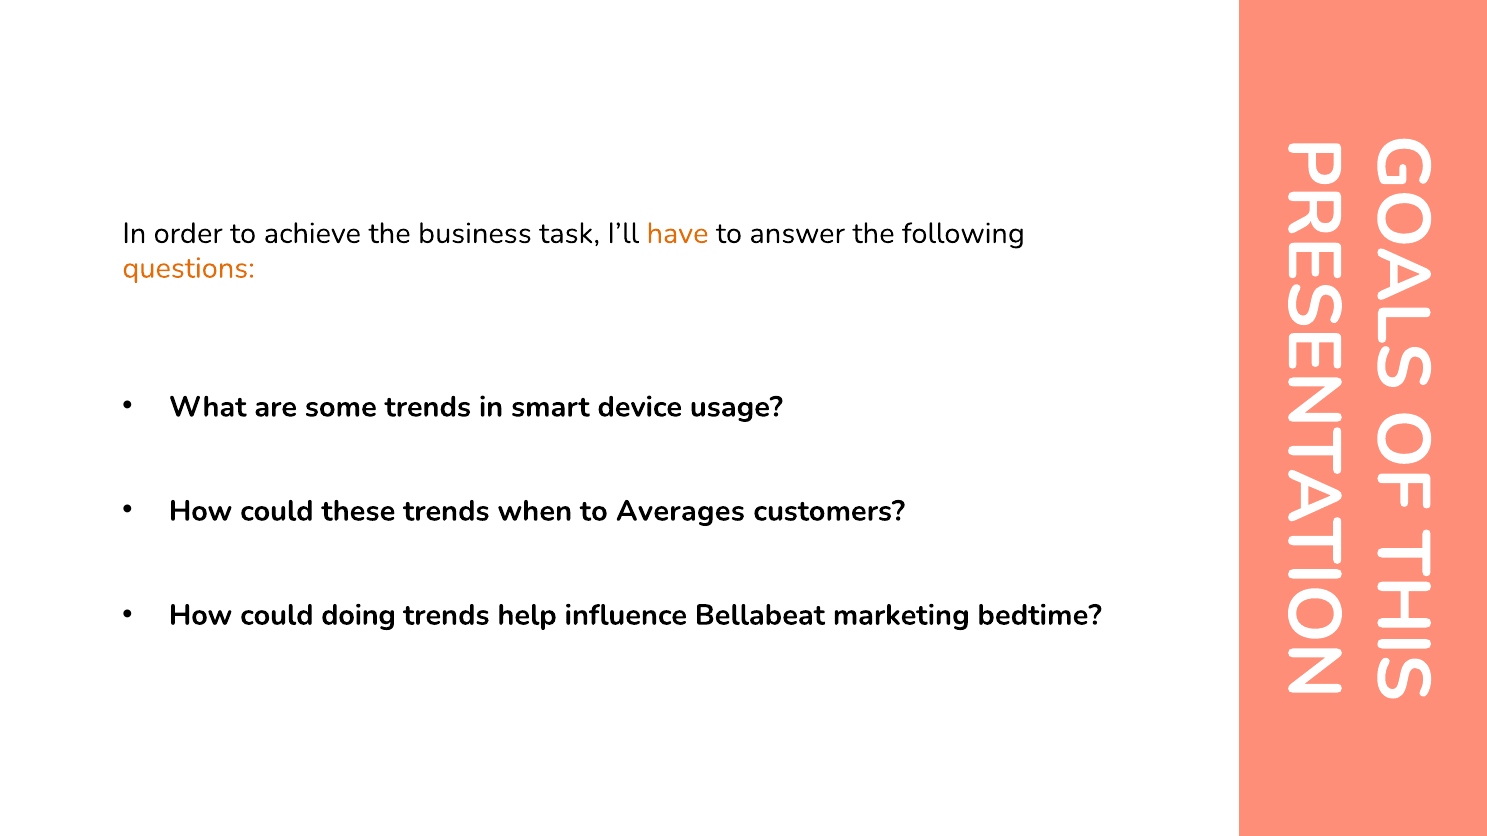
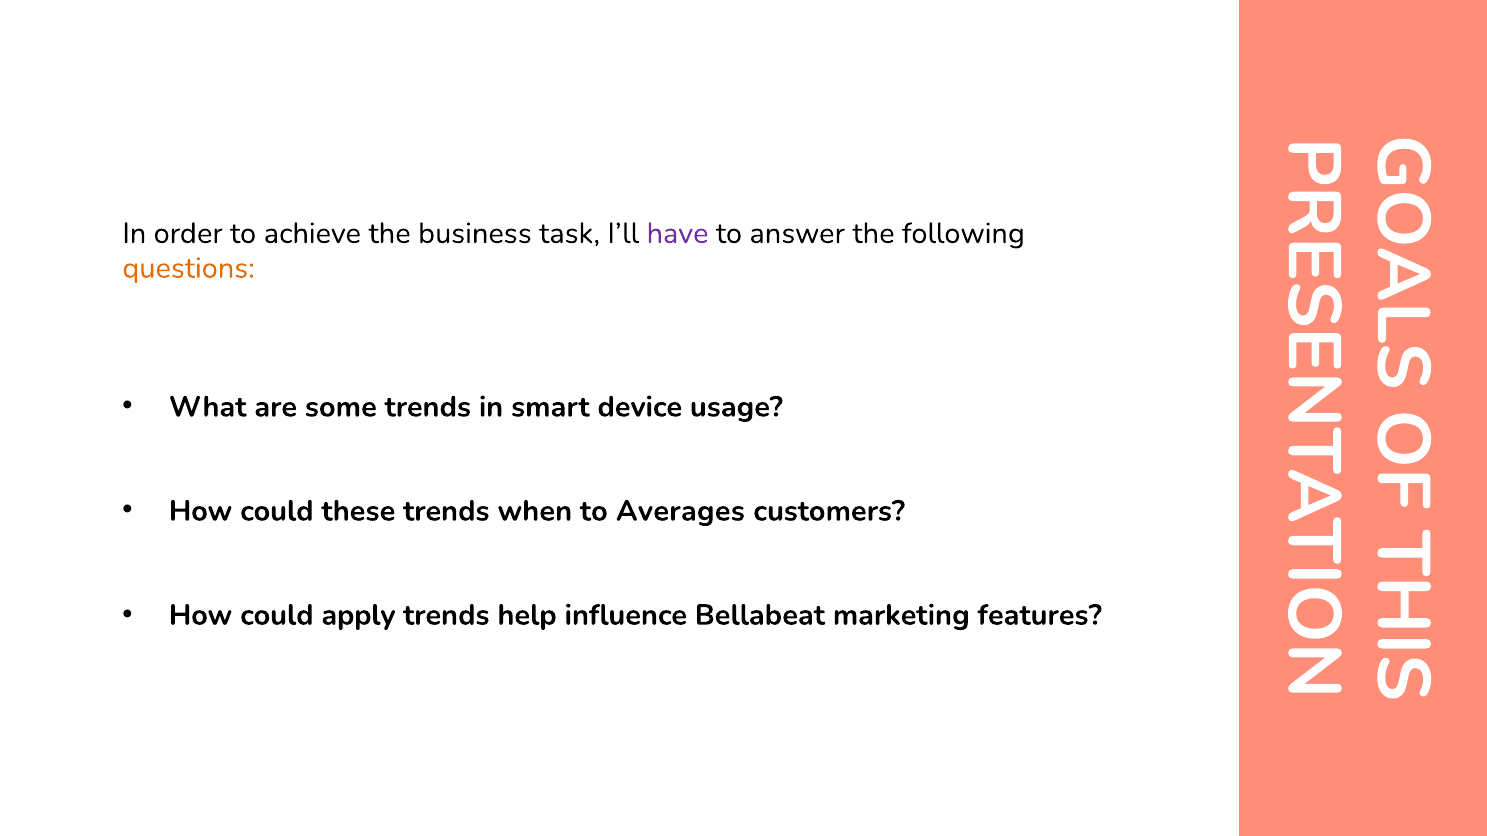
have colour: orange -> purple (678, 234)
doing: doing -> apply (358, 615)
bedtime: bedtime -> features (1040, 615)
